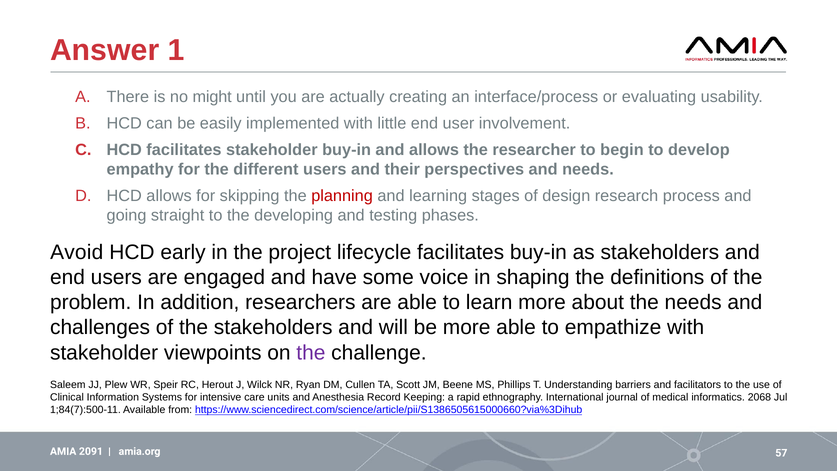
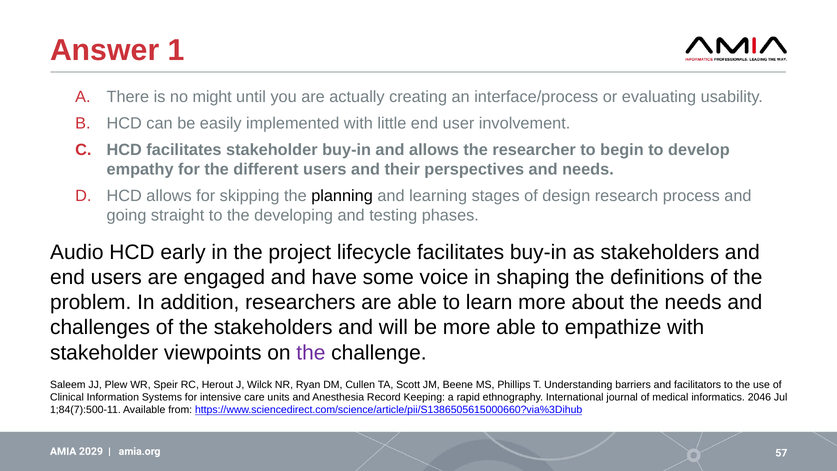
planning colour: red -> black (342, 196)
Avoid: Avoid -> Audio (77, 252)
2068: 2068 -> 2046 (759, 397)
2091: 2091 -> 2029 (91, 451)
